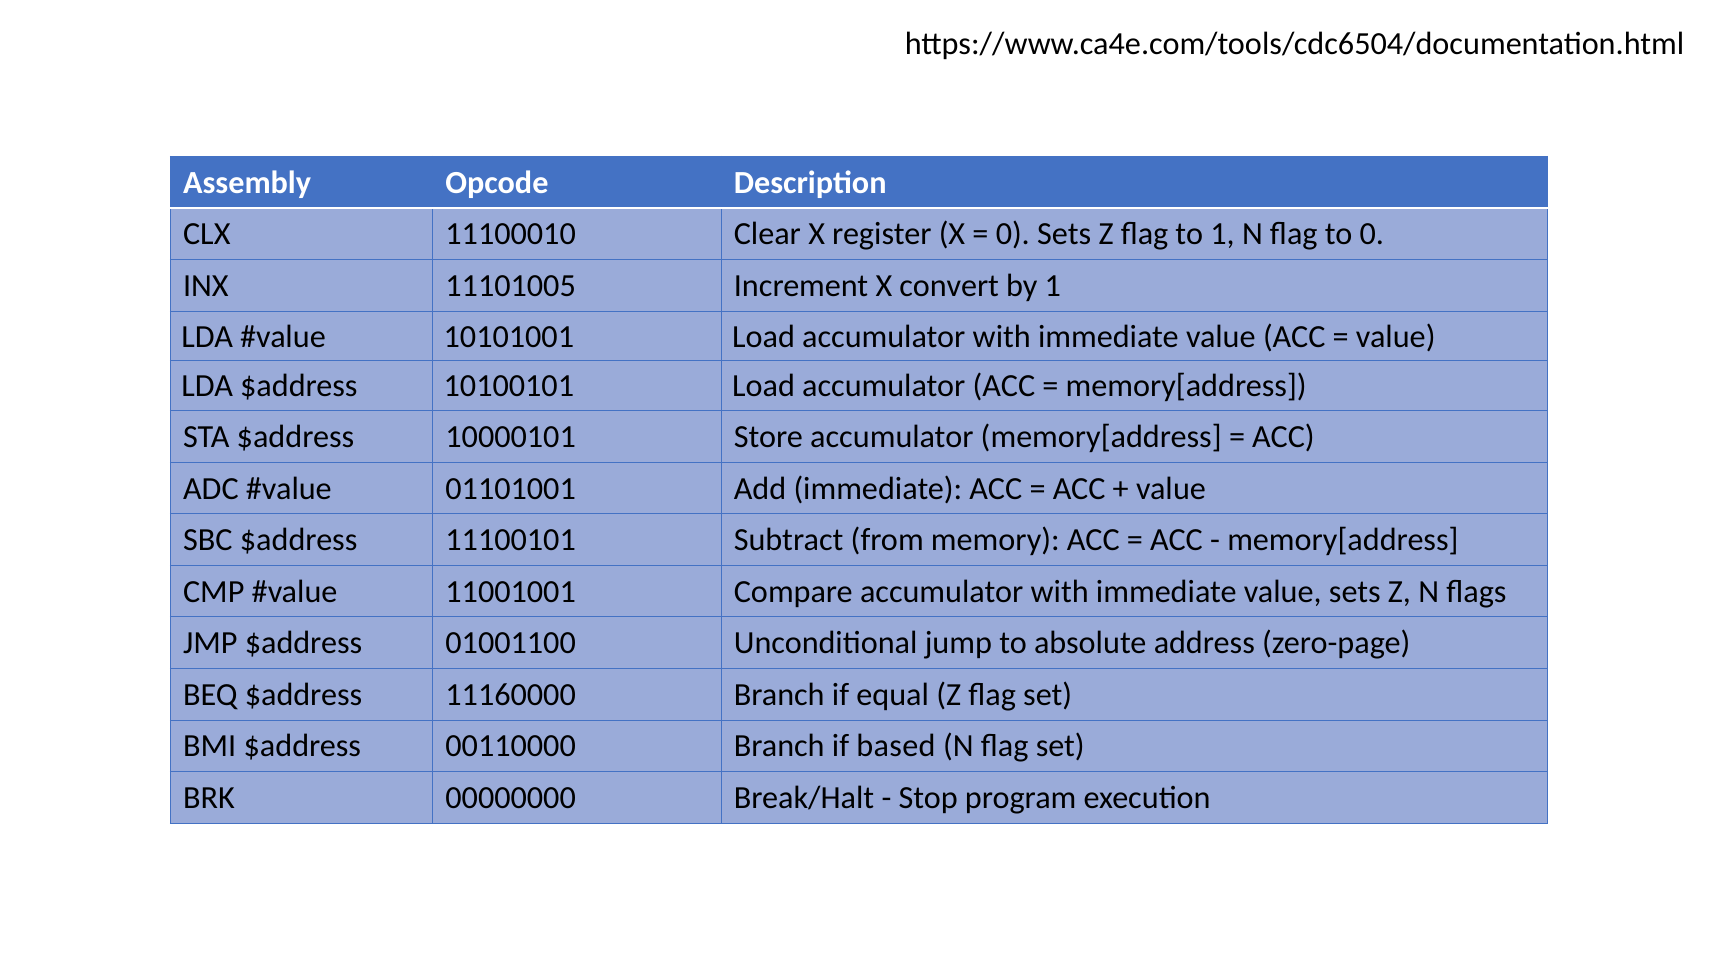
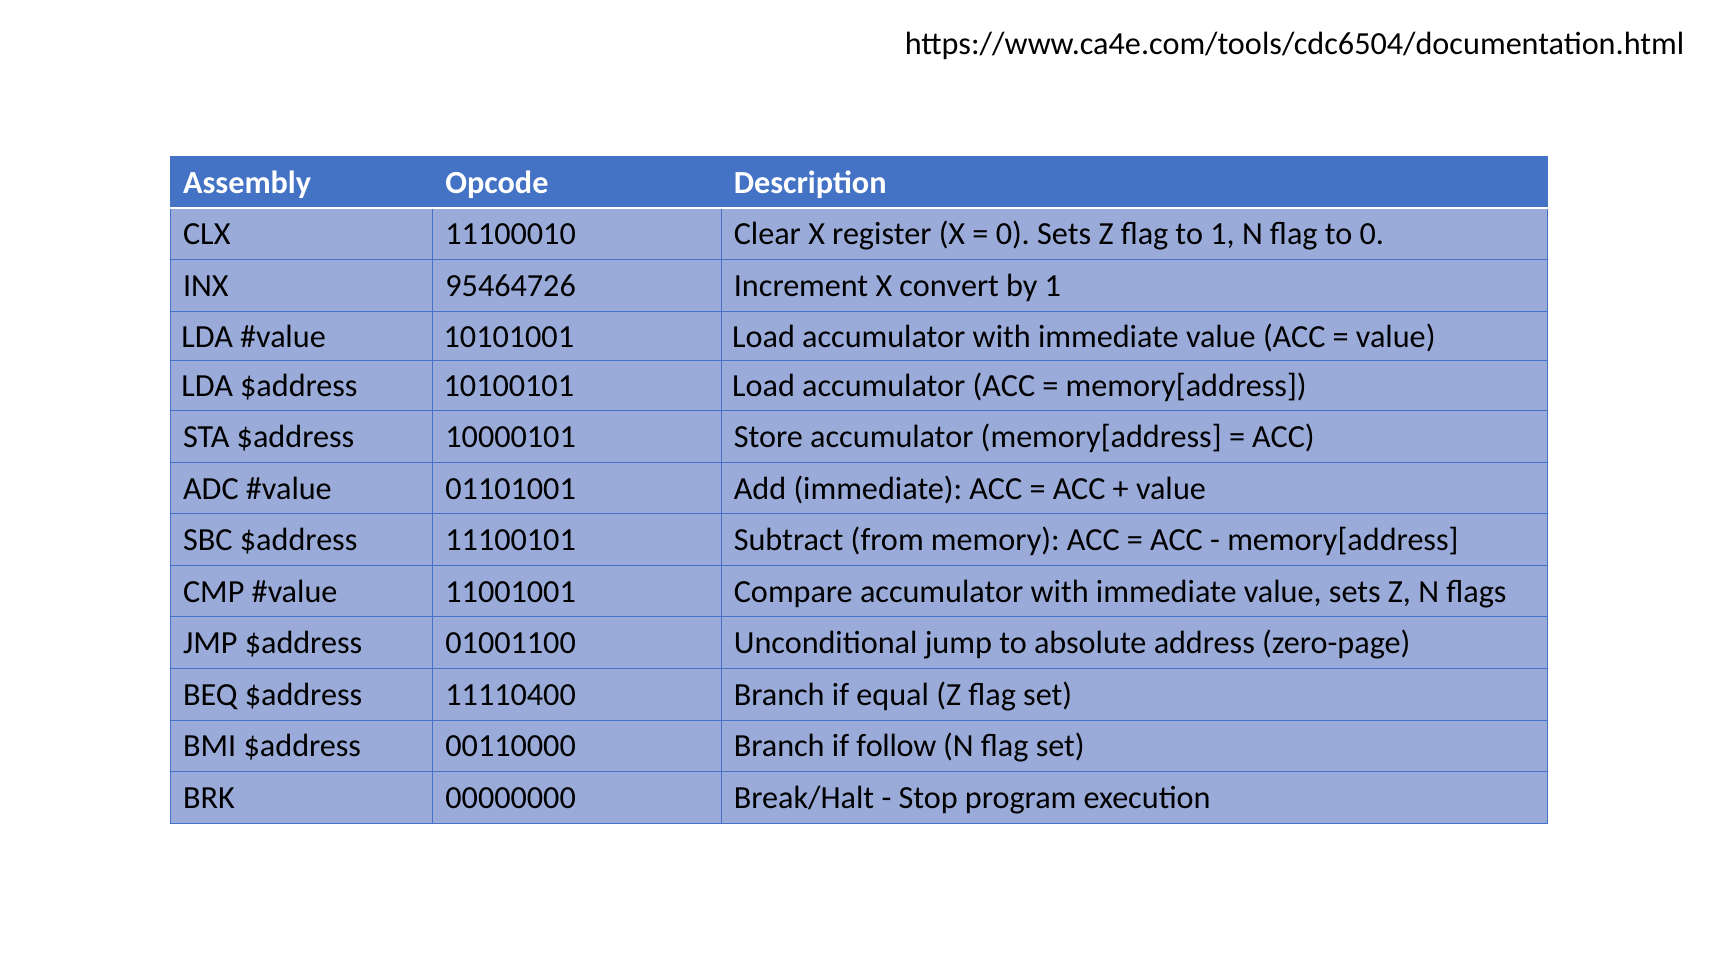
11101005: 11101005 -> 95464726 (511, 286)
11160000: 11160000 -> 11110400 (511, 695)
based: based -> follow (896, 747)
